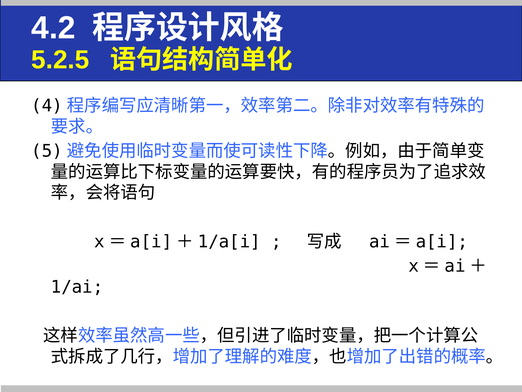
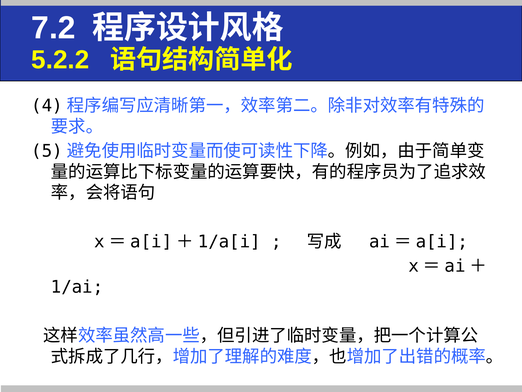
4.2: 4.2 -> 7.2 (53, 28)
5.2.5: 5.2.5 -> 5.2.2 (60, 60)
